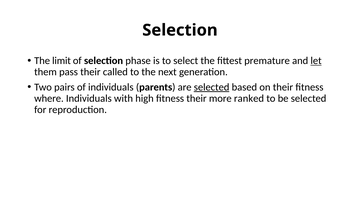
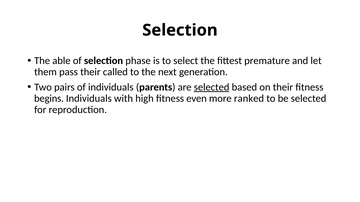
limit: limit -> able (61, 61)
let underline: present -> none (316, 61)
where: where -> begins (49, 99)
fitness their: their -> even (197, 99)
